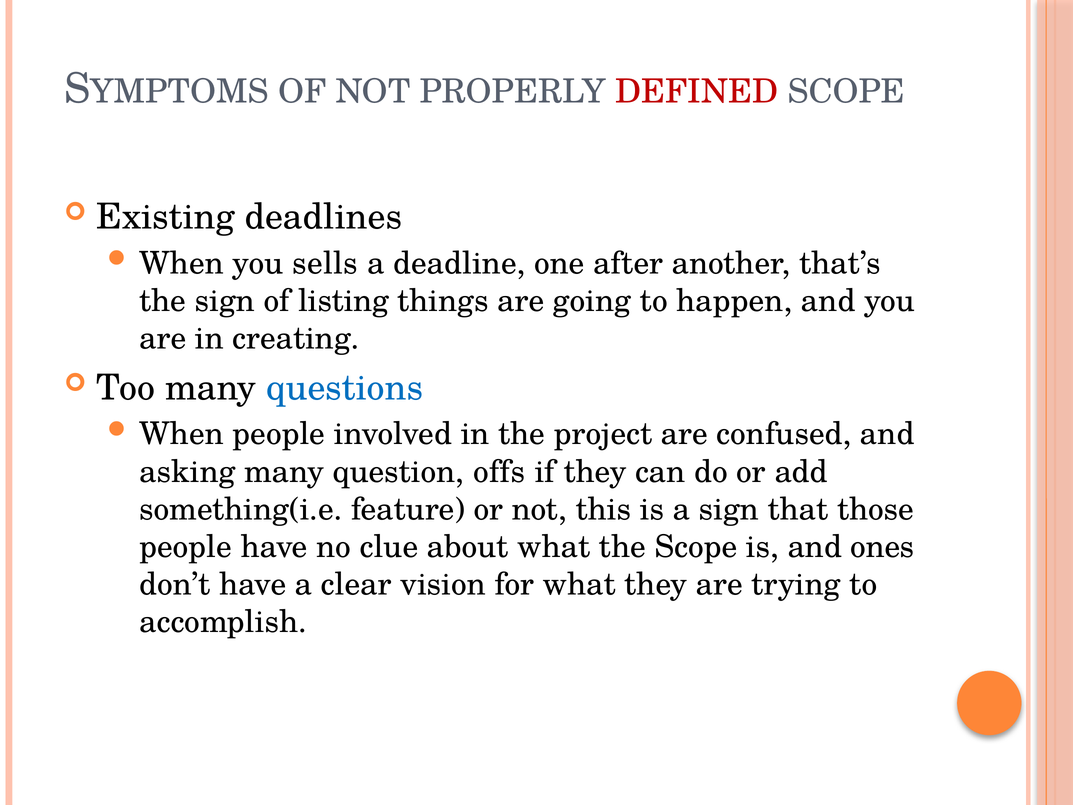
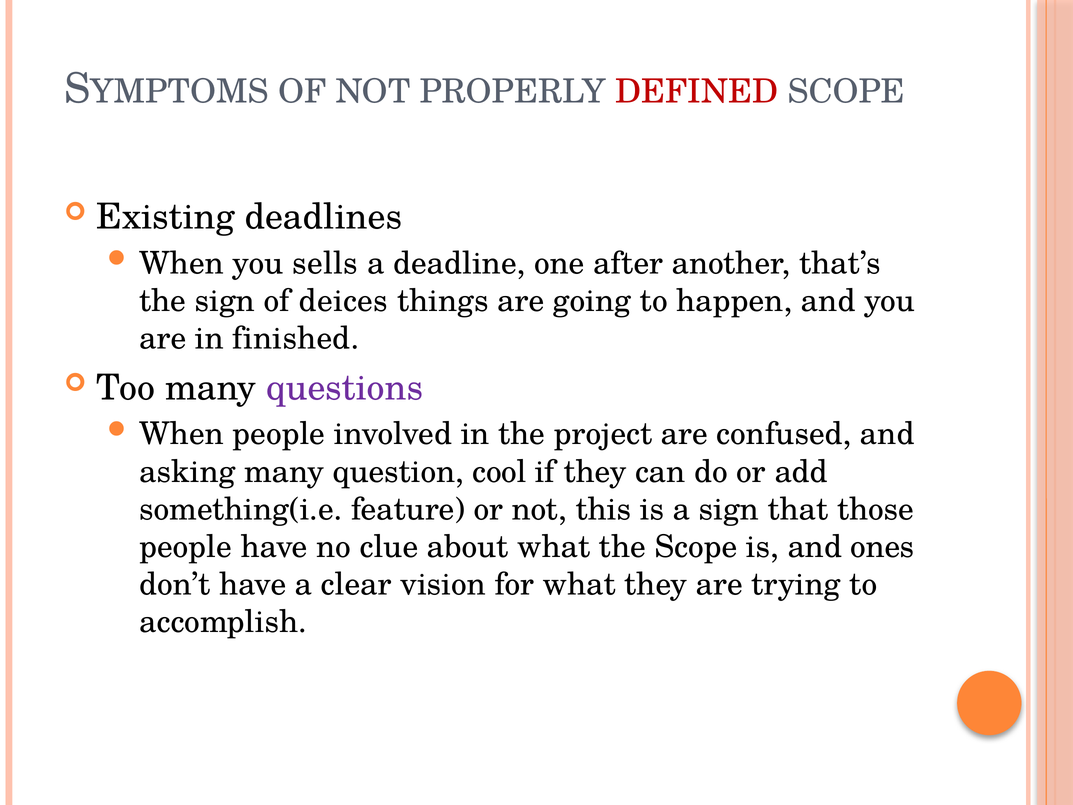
listing: listing -> deices (343, 301)
creating: creating -> finished (296, 338)
questions colour: blue -> purple (345, 388)
offs: offs -> cool (499, 472)
